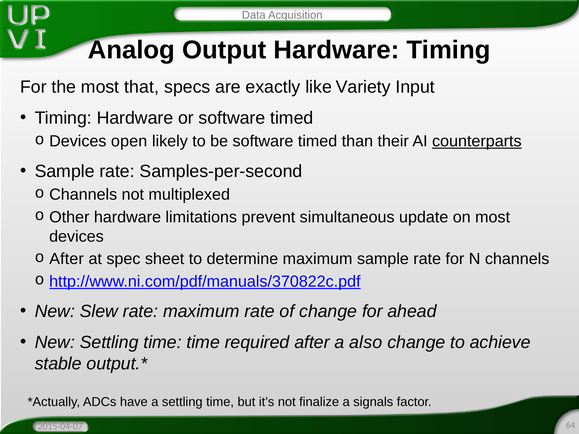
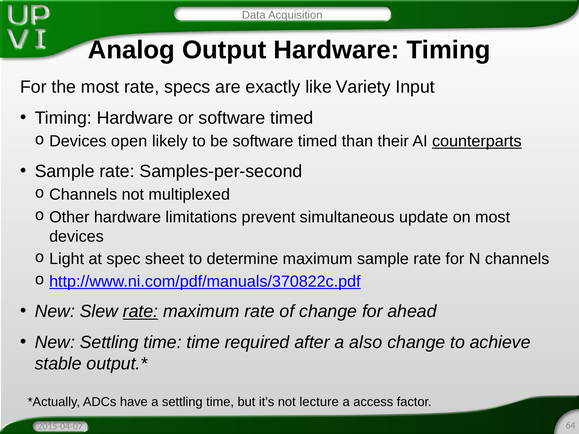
most that: that -> rate (142, 87)
After: After -> Light (67, 259)
rate underline: none -> present (141, 312)
finalize: finalize -> lecture (319, 402)
signals: signals -> access (373, 402)
